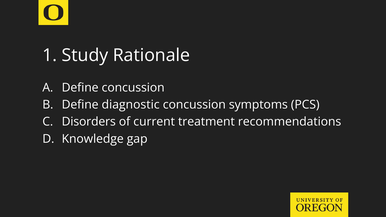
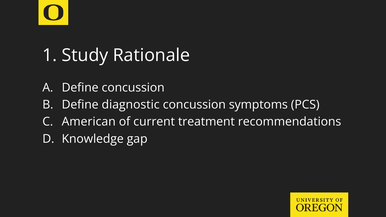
Disorders: Disorders -> American (89, 122)
